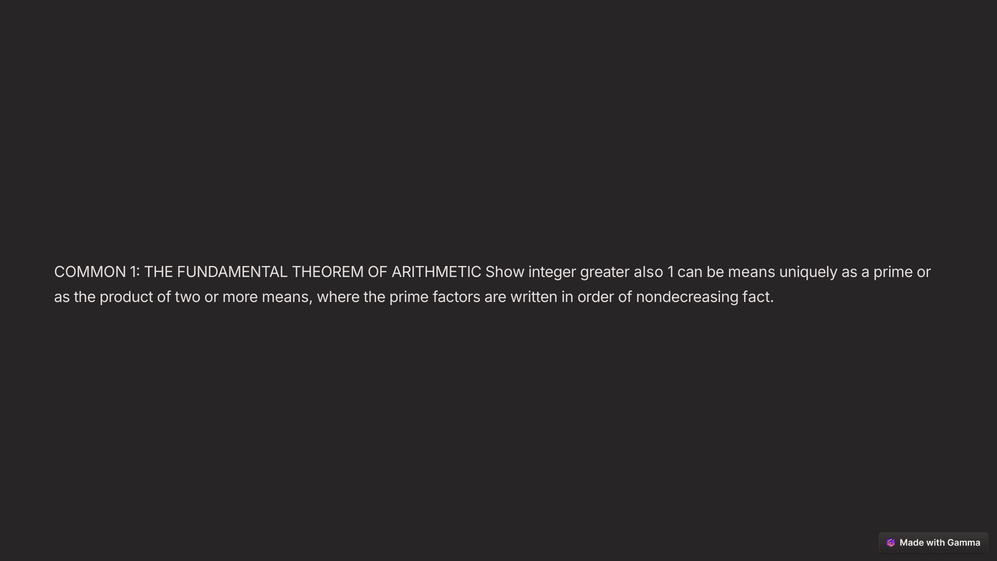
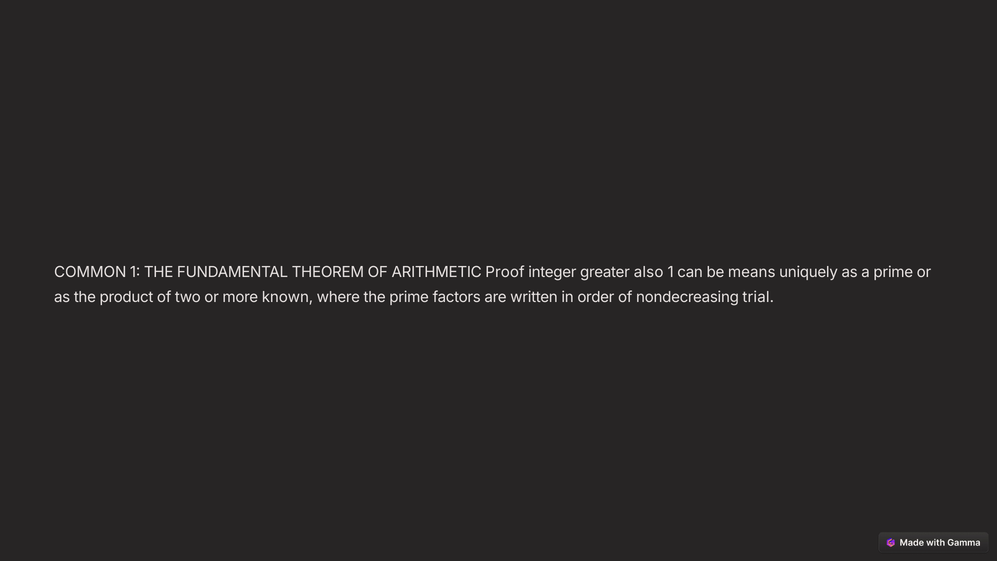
Show: Show -> Proof (505, 272)
more means: means -> known (287, 297)
fact: fact -> trial (758, 297)
